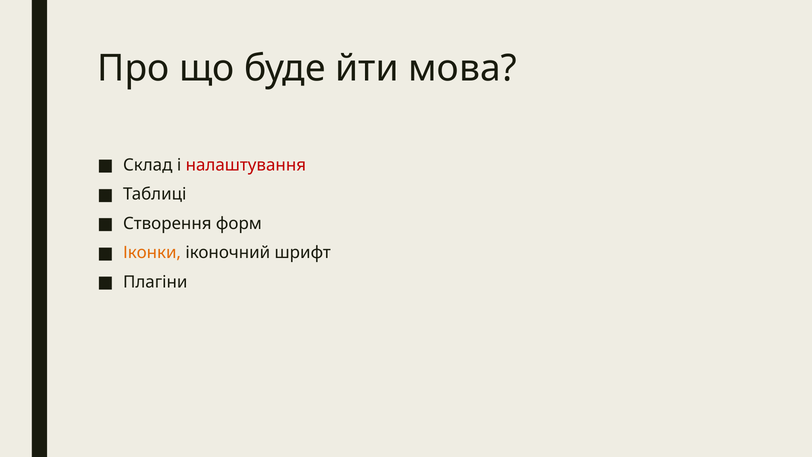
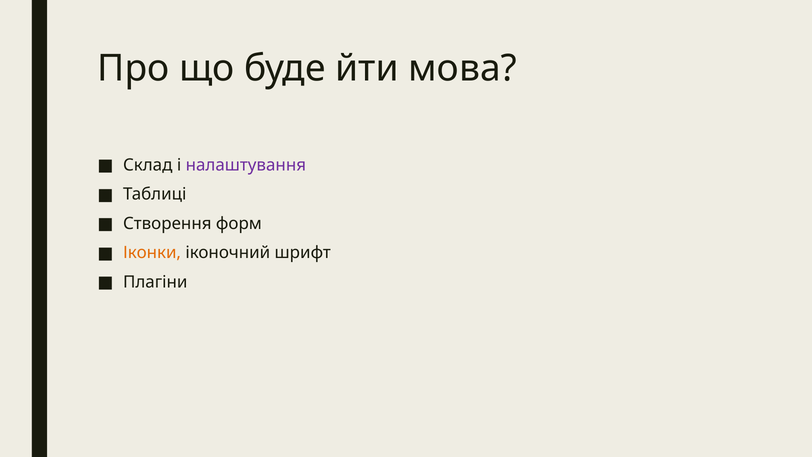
налаштування colour: red -> purple (246, 165)
